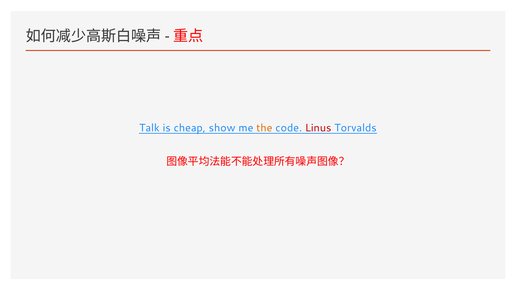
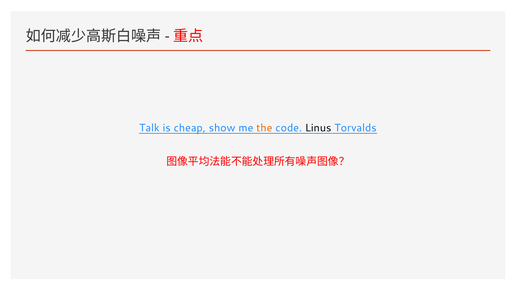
Linus colour: red -> black (318, 128)
